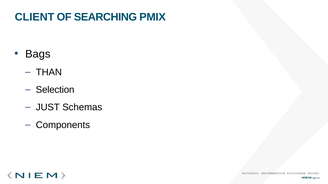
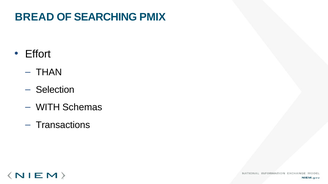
CLIENT: CLIENT -> BREAD (35, 17)
Bags: Bags -> Effort (38, 54)
JUST: JUST -> WITH (48, 108)
Components: Components -> Transactions (63, 125)
